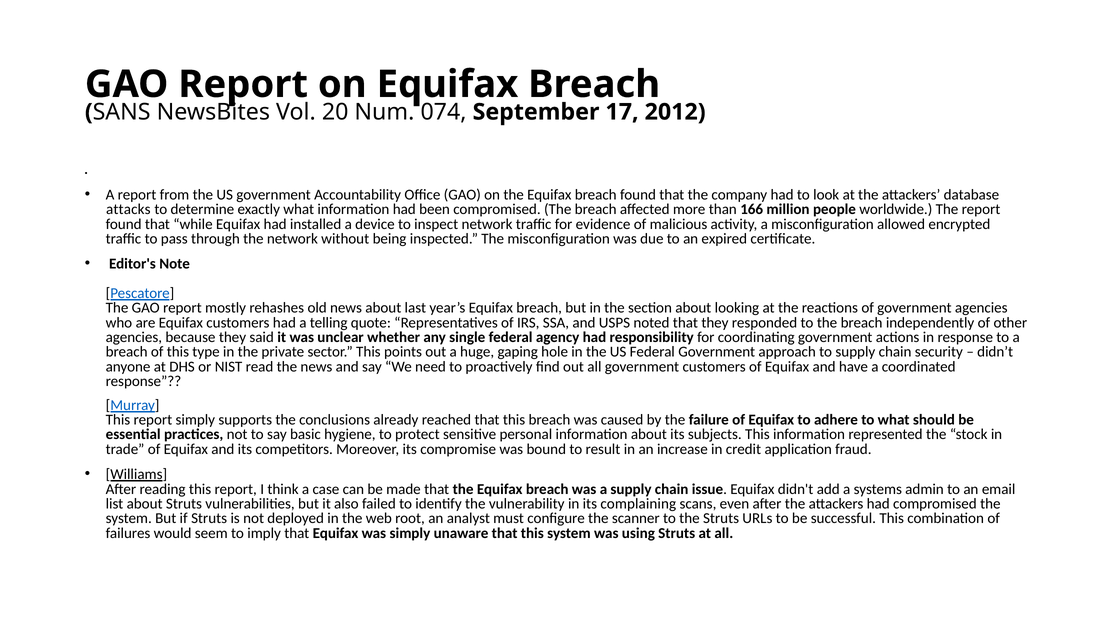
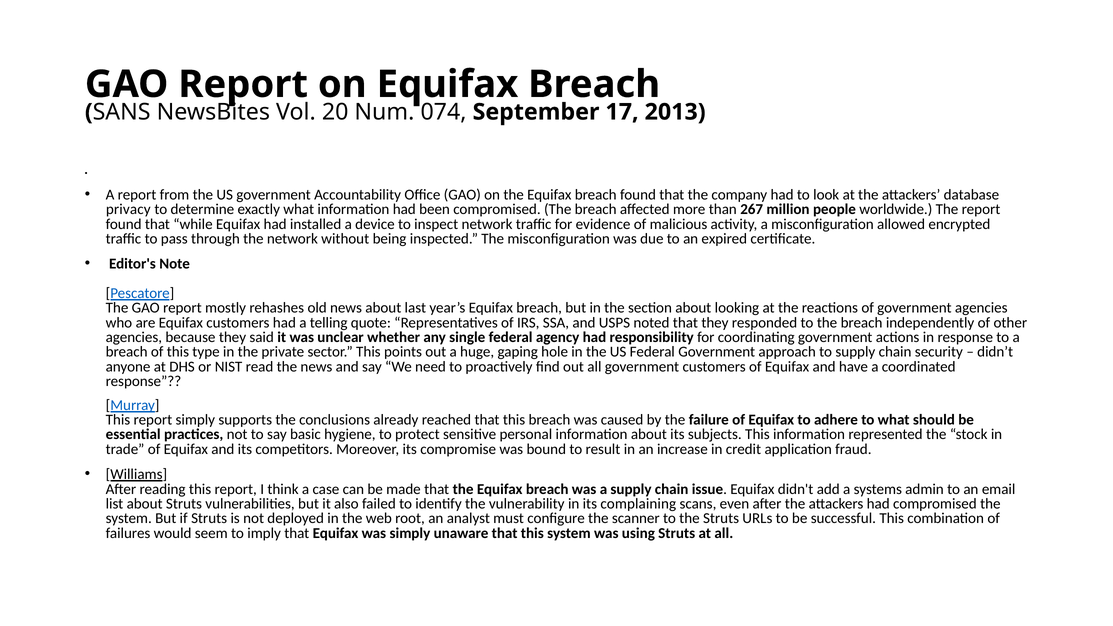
2012: 2012 -> 2013 (675, 112)
attacks: attacks -> privacy (128, 209)
166: 166 -> 267 (752, 209)
